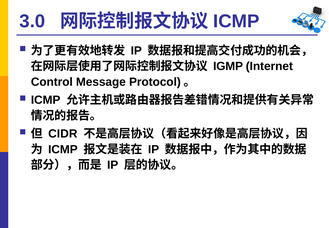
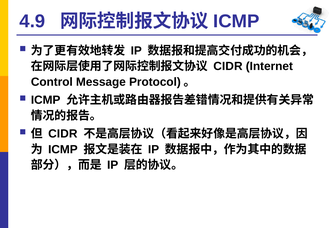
3.0: 3.0 -> 4.9 (32, 21)
IGMP: IGMP -> CIDR (228, 66)
